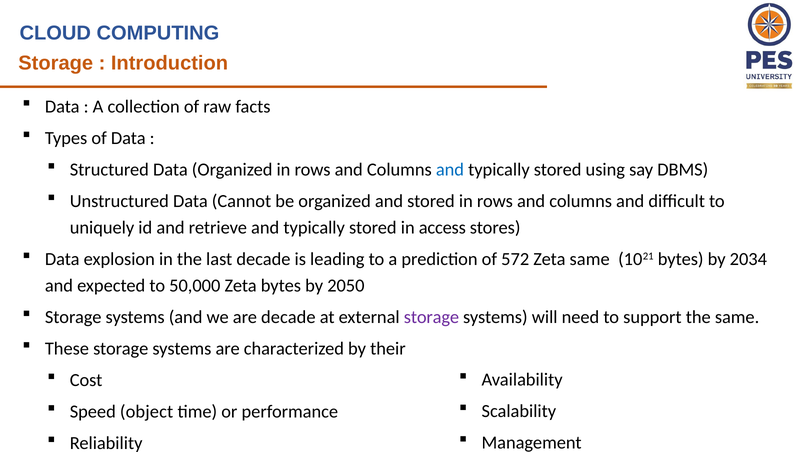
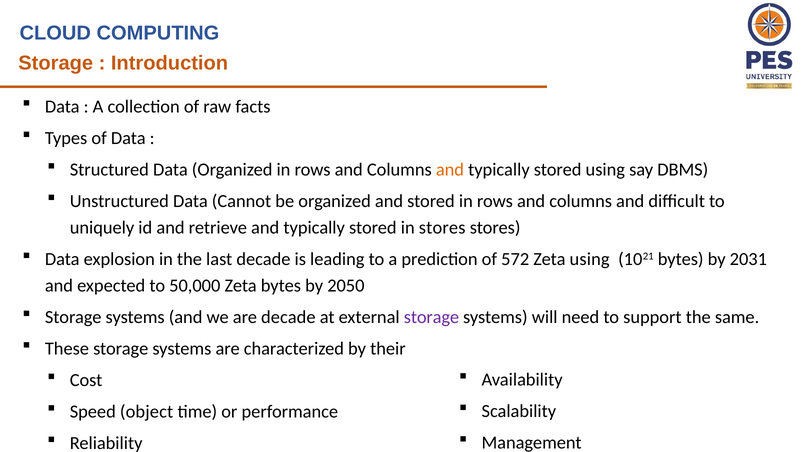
and colour: blue -> orange (450, 170)
in access: access -> stores (442, 228)
Zeta same: same -> using (590, 259)
2034: 2034 -> 2031 (748, 259)
